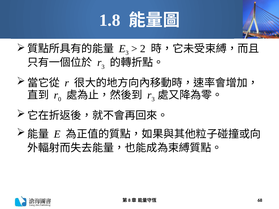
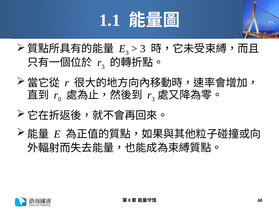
1.8: 1.8 -> 1.1 (110, 20)
2: 2 -> 3 (143, 49)
